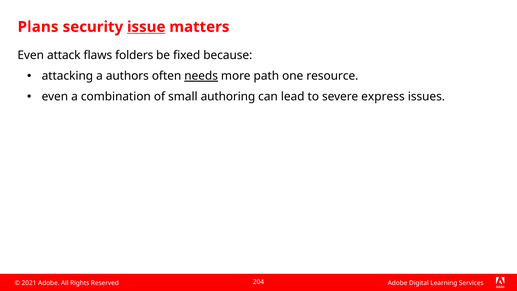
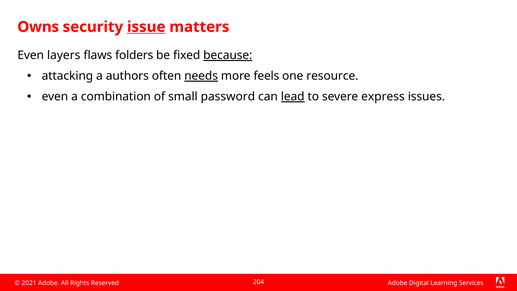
Plans: Plans -> Owns (38, 27)
attack: attack -> layers (64, 55)
because underline: none -> present (228, 55)
path: path -> feels (266, 76)
authoring: authoring -> password (228, 97)
lead underline: none -> present (293, 97)
